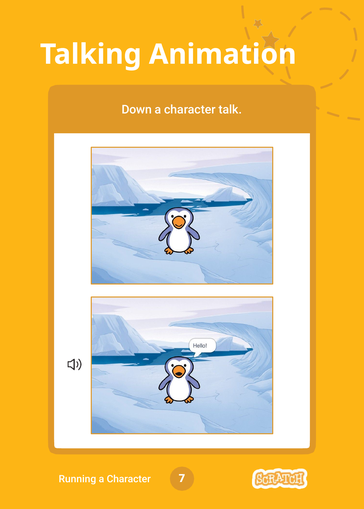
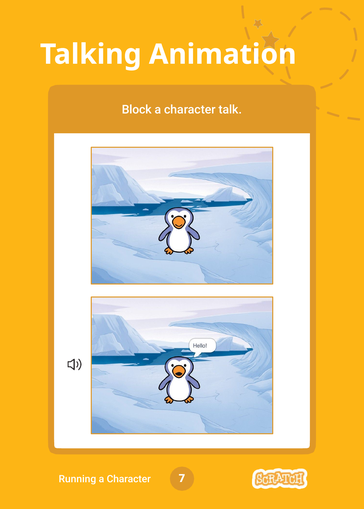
Down: Down -> Block (137, 110)
